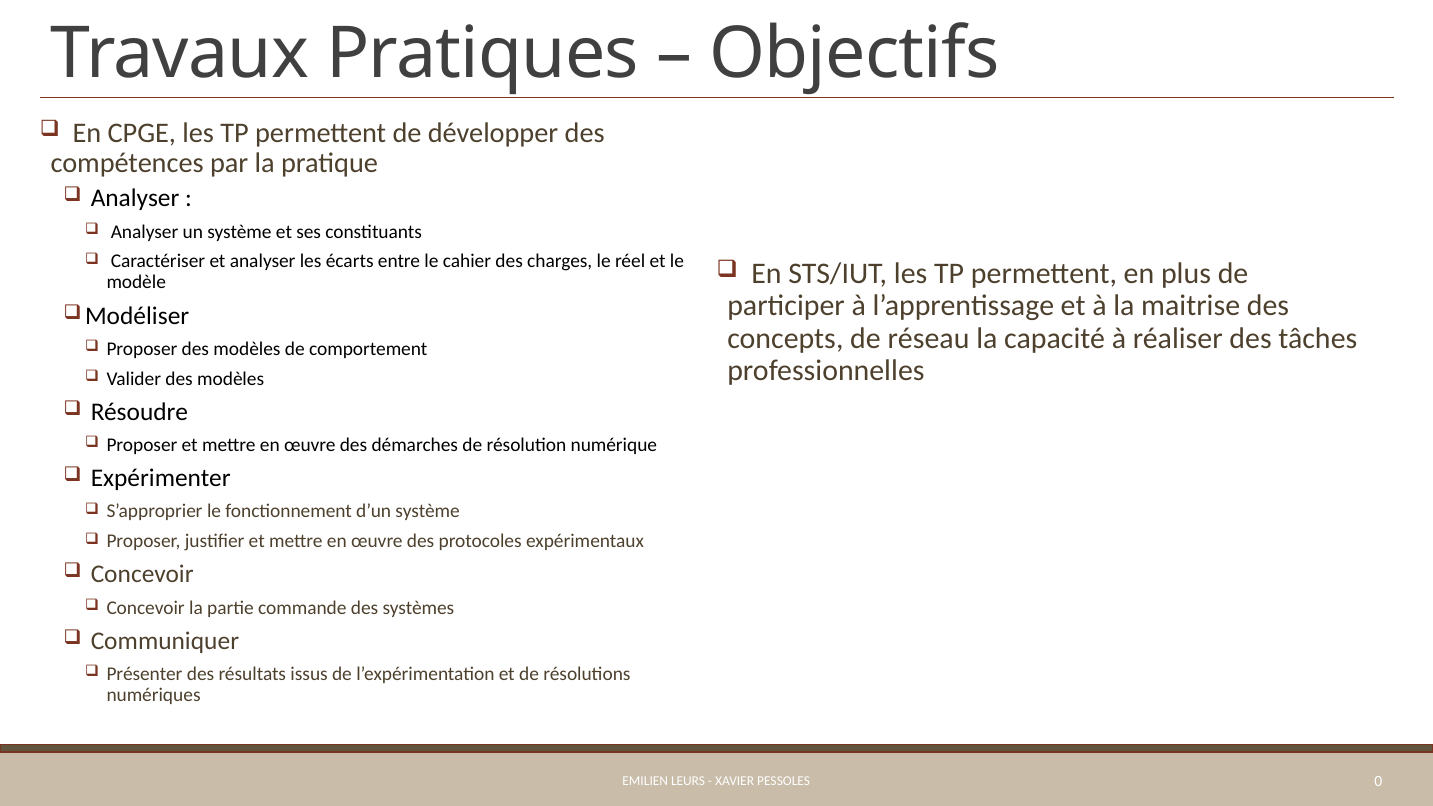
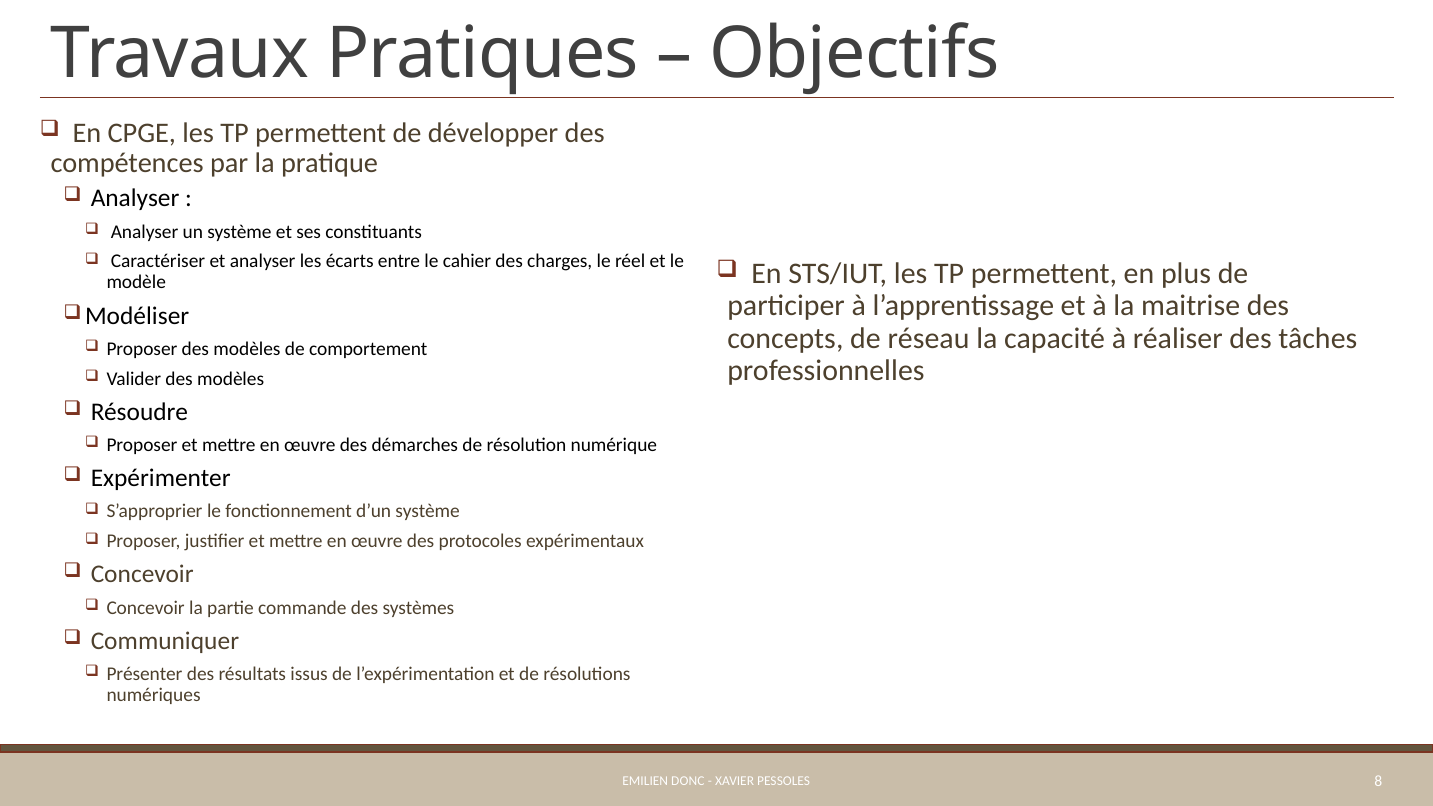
LEURS: LEURS -> DONC (688, 782)
0: 0 -> 8 (1378, 782)
